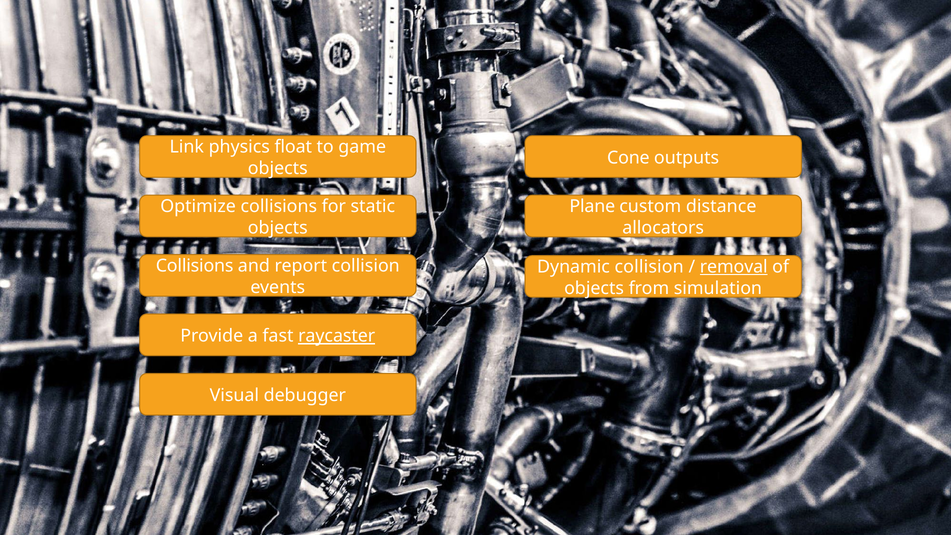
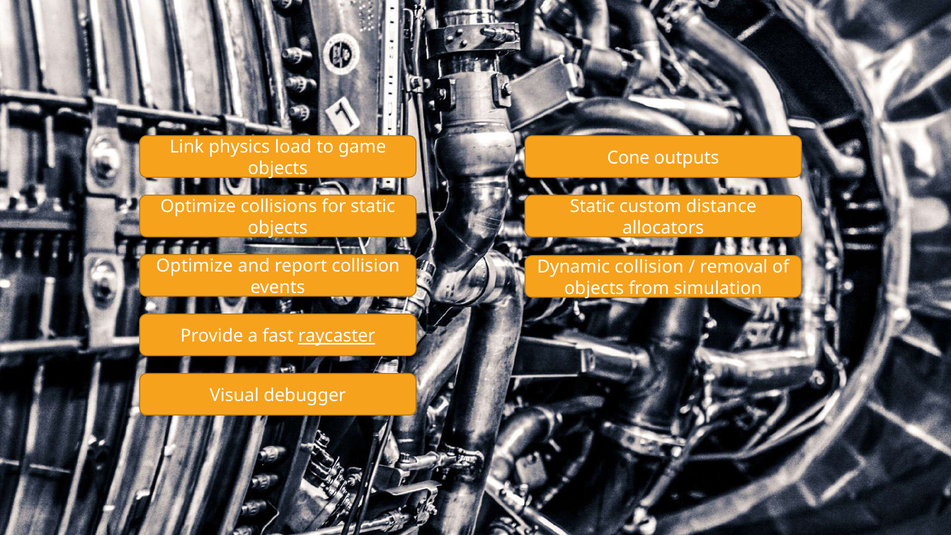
float: float -> load (293, 147)
Plane: Plane -> Static (592, 206)
Collisions: Collisions -> Optimize (194, 266)
removal underline: present -> none (734, 267)
